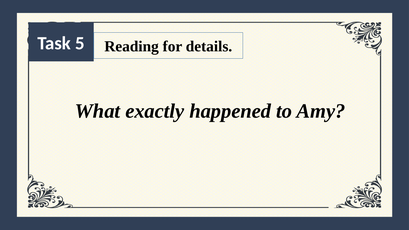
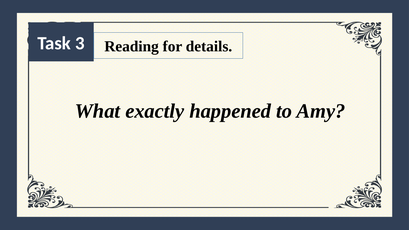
5: 5 -> 3 (80, 43)
